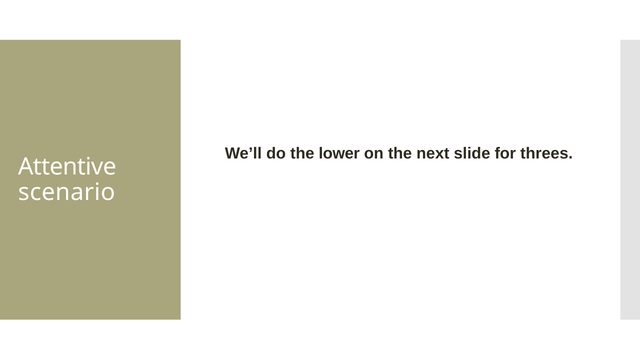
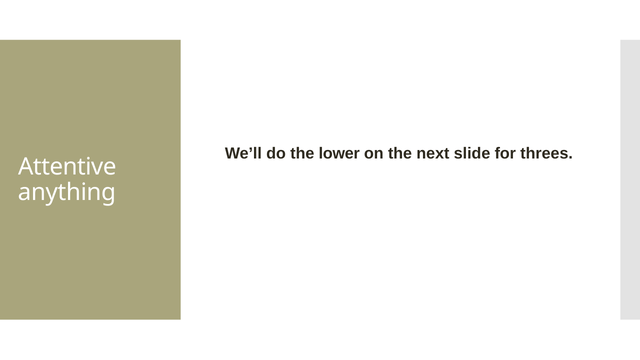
scenario: scenario -> anything (67, 193)
